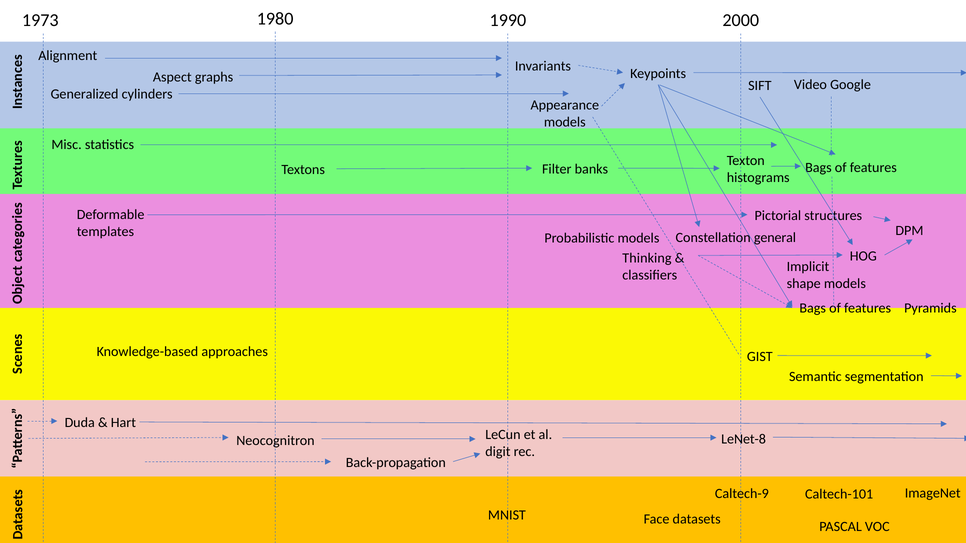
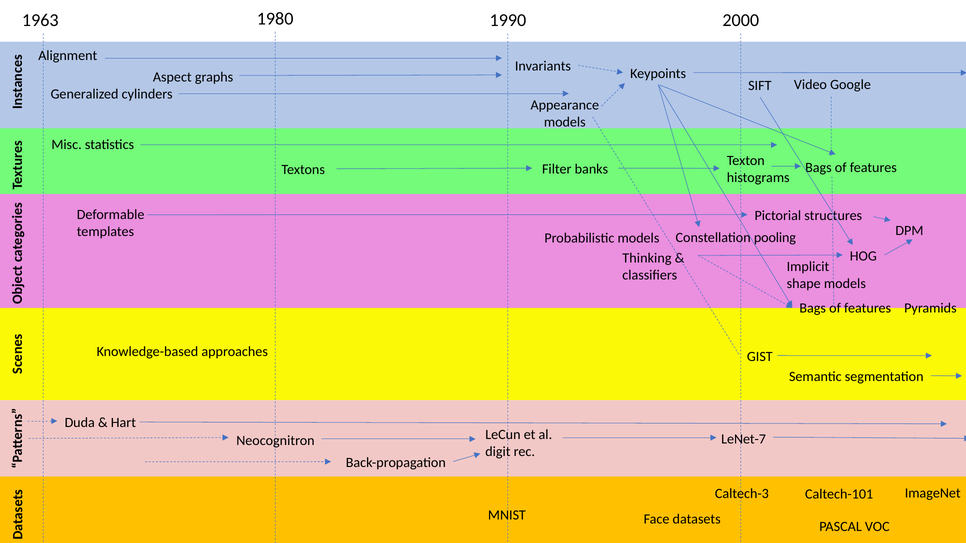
1973: 1973 -> 1963 (40, 20)
general: general -> pooling (775, 238)
LeNet-8: LeNet-8 -> LeNet-7 (744, 440)
Caltech-9: Caltech-9 -> Caltech-3 (742, 494)
